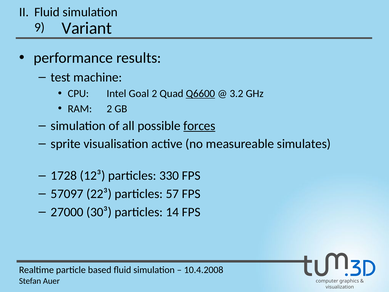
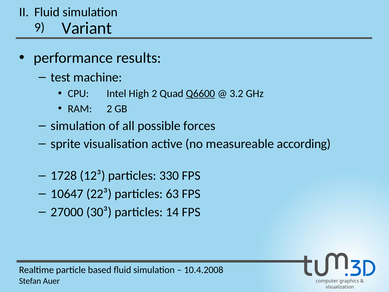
Goal: Goal -> High (139, 93)
forces underline: present -> none (199, 126)
simulates: simulates -> according (304, 144)
57097: 57097 -> 10647 (67, 194)
57: 57 -> 63 (172, 194)
